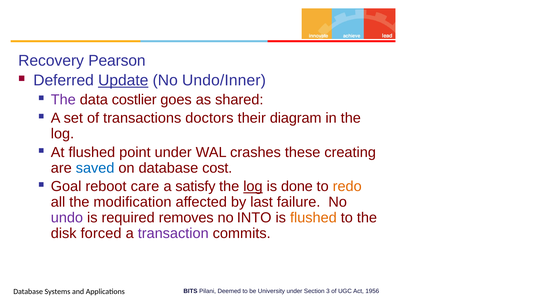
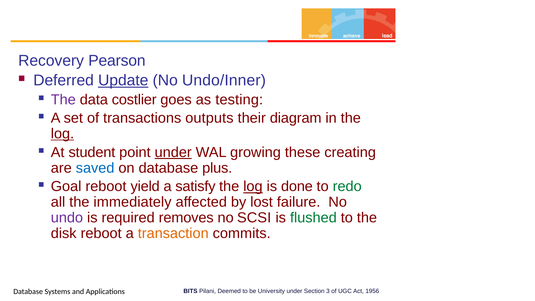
shared: shared -> testing (239, 100)
doctors: doctors -> outputs (209, 118)
log underline: none -> present (62, 134)
At flushed: flushed -> student (92, 152)
under underline: none -> present (173, 152)
crashes: crashes -> growing (255, 152)
cost: cost -> plus (217, 168)
care: care -> yield (145, 186)
redo colour: orange -> green (347, 186)
modification: modification -> immediately (133, 202)
last: last -> lost (262, 202)
INTO: INTO -> SCSI (254, 218)
flushed colour: orange -> green (313, 218)
disk forced: forced -> reboot (101, 233)
transaction colour: purple -> orange (173, 233)
